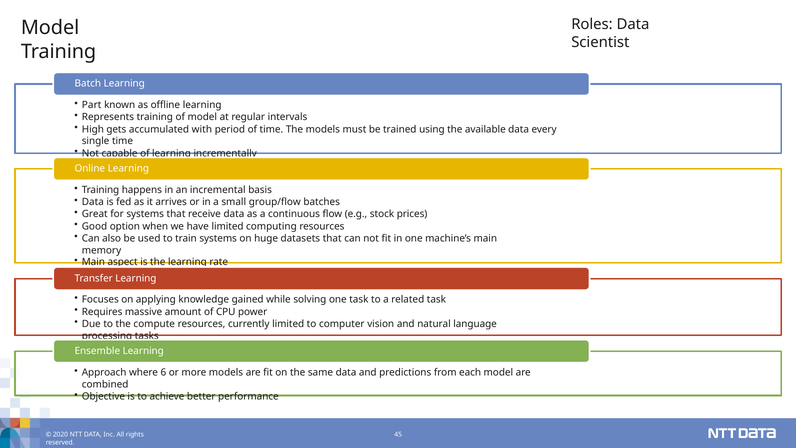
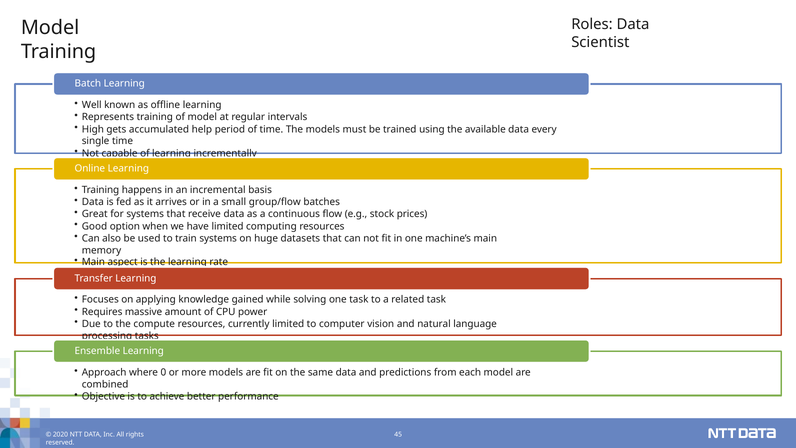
Part: Part -> Well (92, 105)
with: with -> help (202, 129)
6: 6 -> 0 (163, 372)
